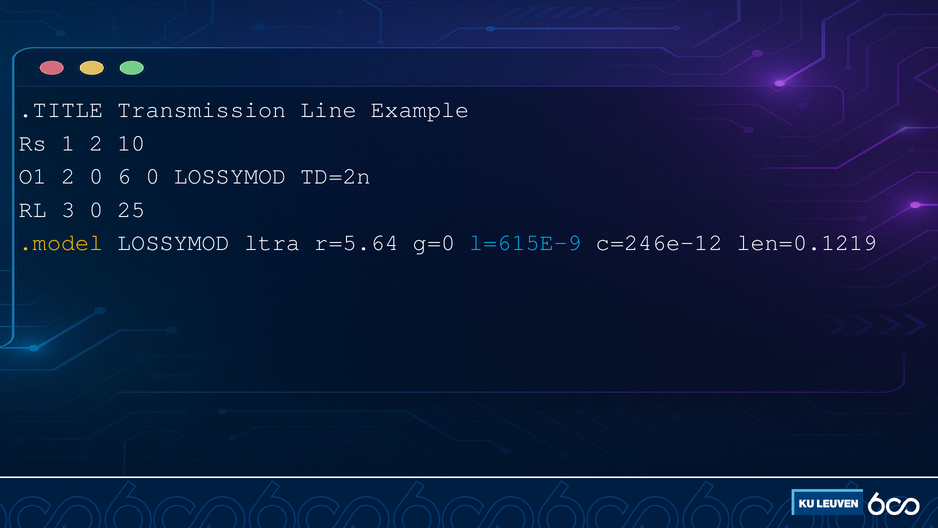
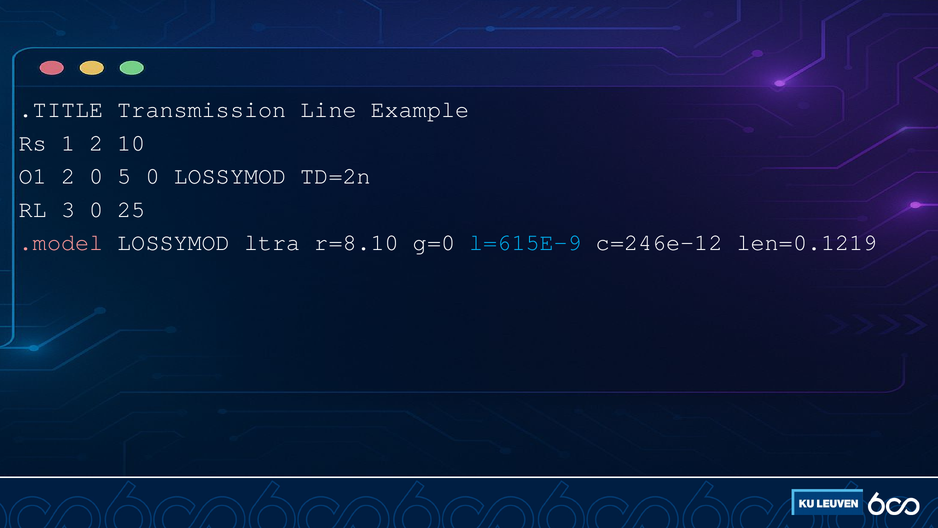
6: 6 -> 5 (124, 176)
.model colour: yellow -> pink (61, 243)
r=5.64: r=5.64 -> r=8.10 (357, 243)
